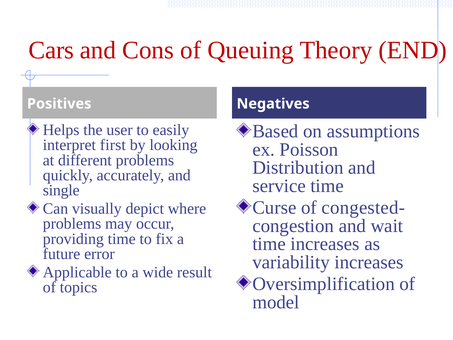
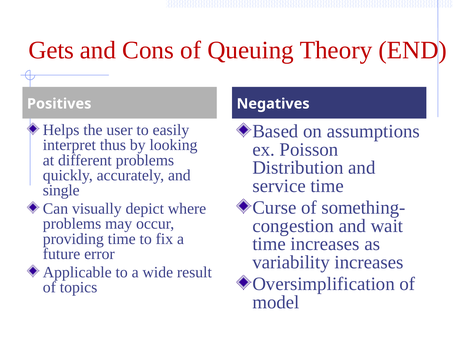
Cars: Cars -> Gets (51, 50)
first: first -> thus (113, 145)
congested-: congested- -> something- (363, 208)
